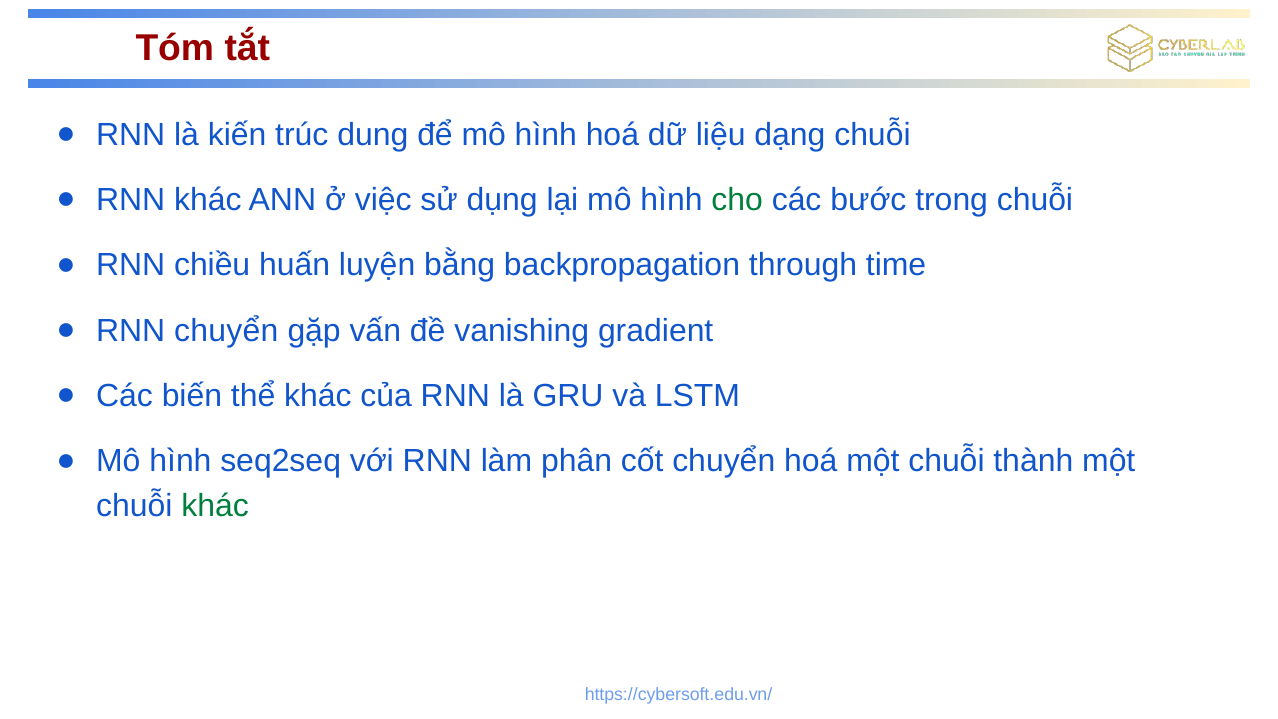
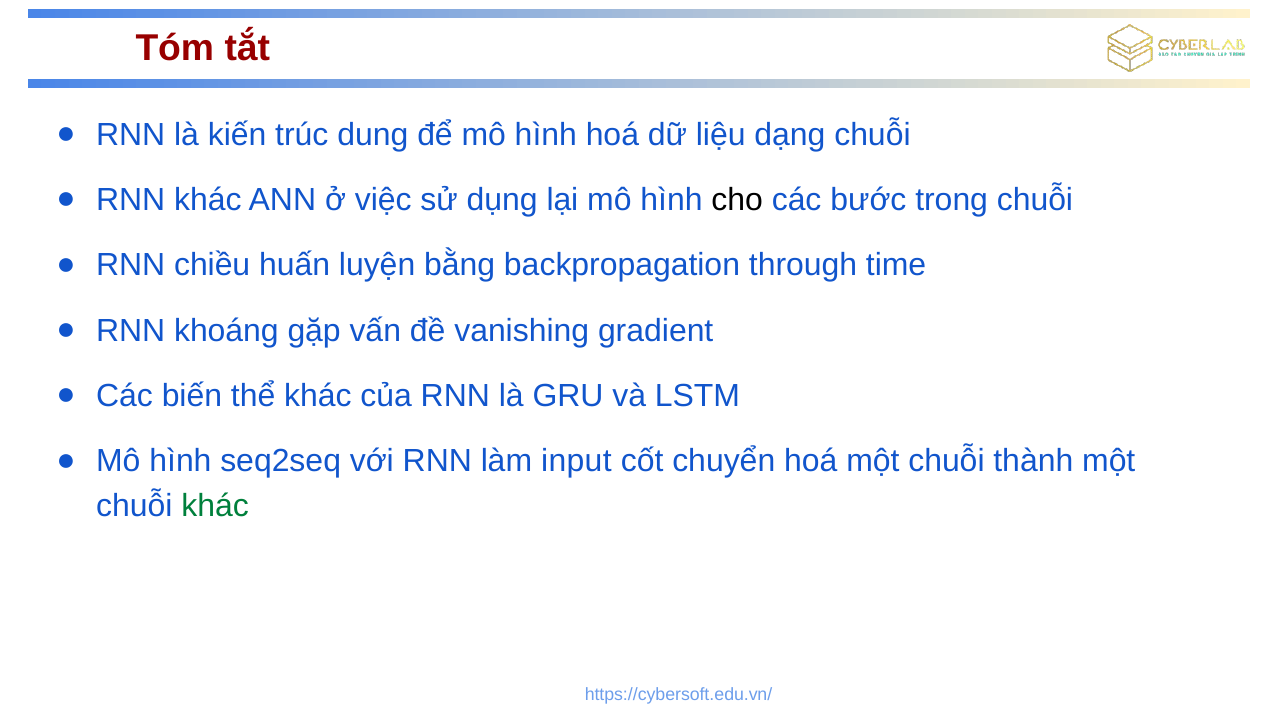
cho colour: green -> black (737, 200)
RNN chuyển: chuyển -> khoáng (226, 331)
phân: phân -> input (576, 461)
